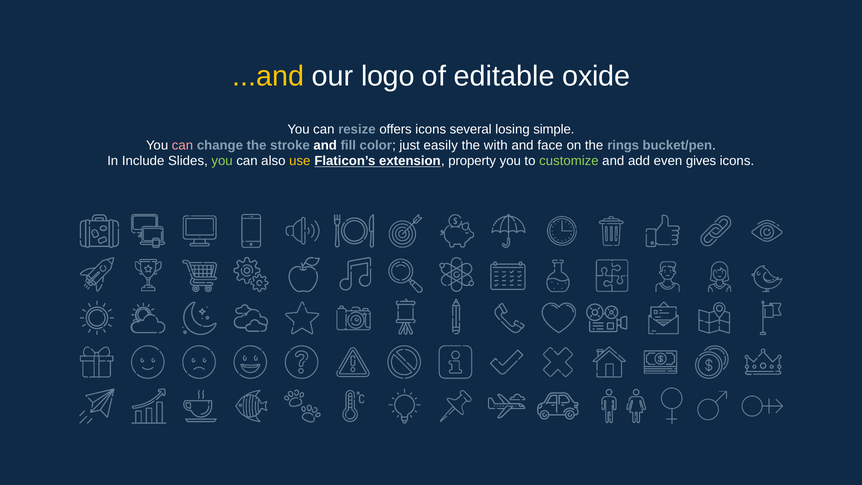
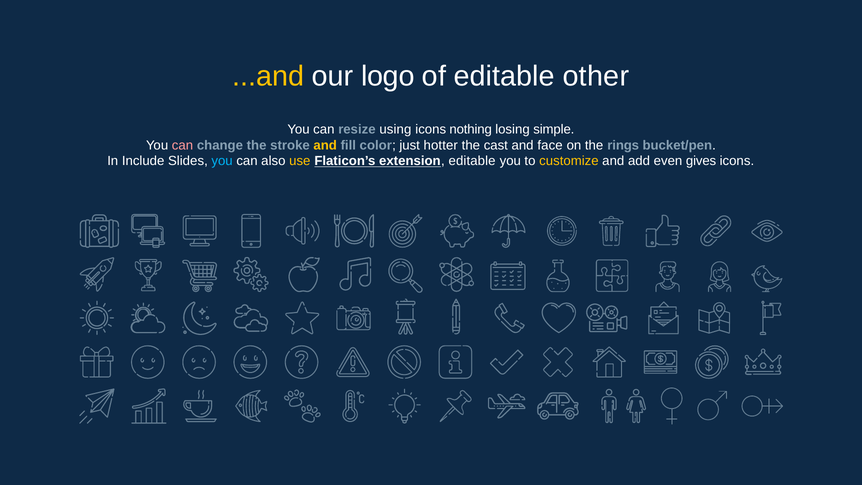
oxide: oxide -> other (596, 76)
offers: offers -> using (395, 129)
several: several -> nothing (471, 129)
and colour: white -> yellow (325, 145)
easily: easily -> hotter (441, 145)
with: with -> cast (496, 145)
you colour: light green -> light blue (222, 161)
extension property: property -> editable (472, 161)
customize colour: light green -> yellow (569, 161)
